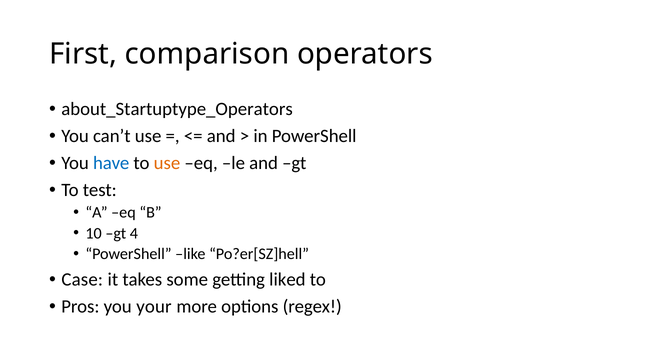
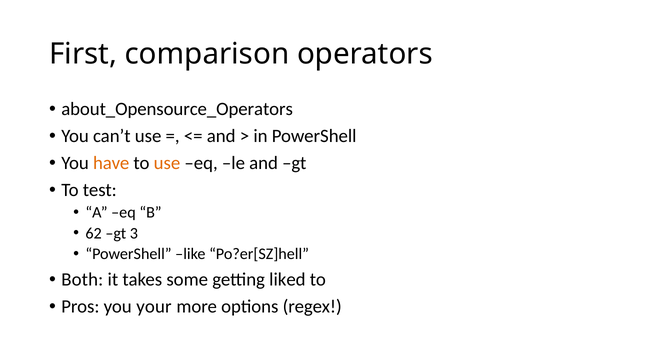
about_Startuptype_Operators: about_Startuptype_Operators -> about_Opensource_Operators (177, 109)
have colour: blue -> orange (111, 163)
10: 10 -> 62 (94, 233)
4: 4 -> 3 (134, 233)
Case: Case -> Both (82, 280)
